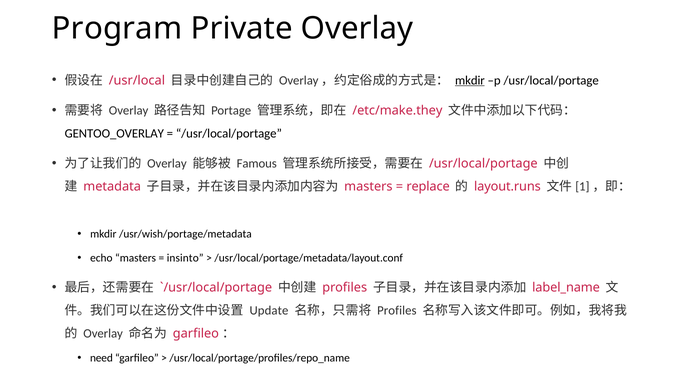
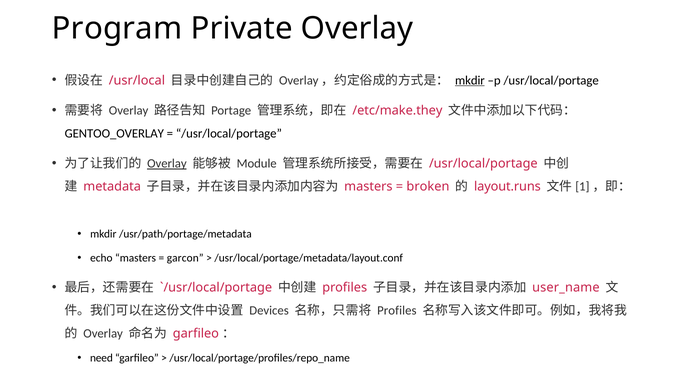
Overlay underline: none -> present (167, 164)
Famous: Famous -> Module (257, 164)
replace: replace -> broken (428, 187)
/usr/wish/portage/metadata: /usr/wish/portage/metadata -> /usr/path/portage/metadata (185, 234)
insinto: insinto -> garcon (185, 258)
label_name: label_name -> user_name (566, 287)
Update: Update -> Devices (269, 310)
